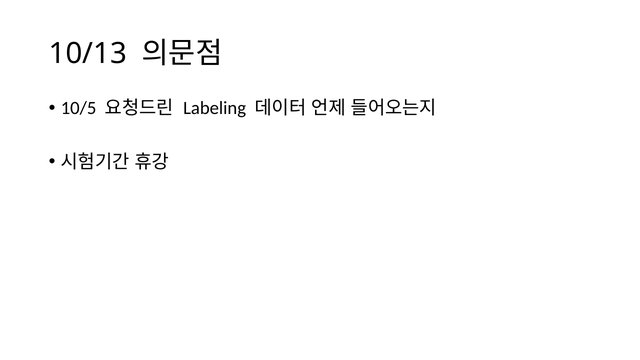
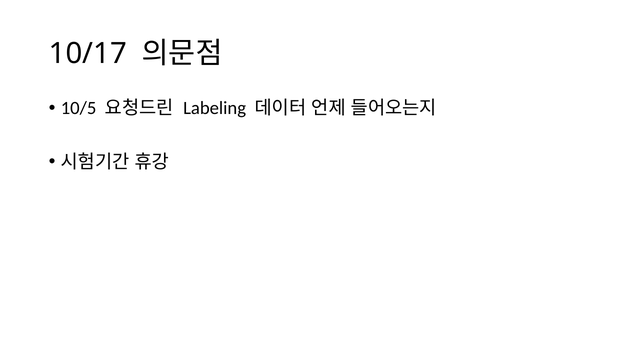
10/13: 10/13 -> 10/17 (88, 54)
